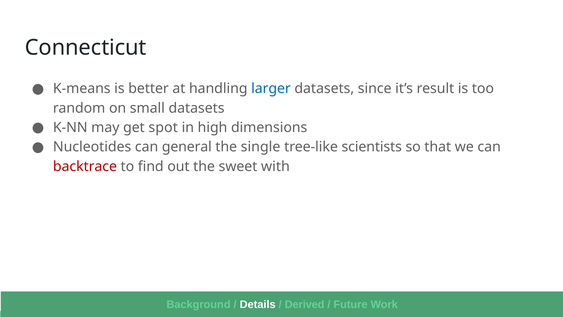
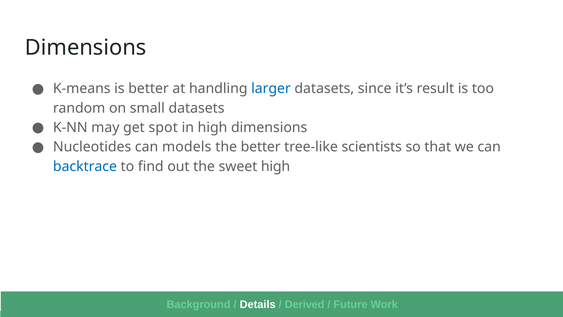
Connecticut: Connecticut -> Dimensions (86, 48)
general: general -> models (187, 147)
the single: single -> better (261, 147)
backtrace colour: red -> blue (85, 166)
sweet with: with -> high (276, 166)
